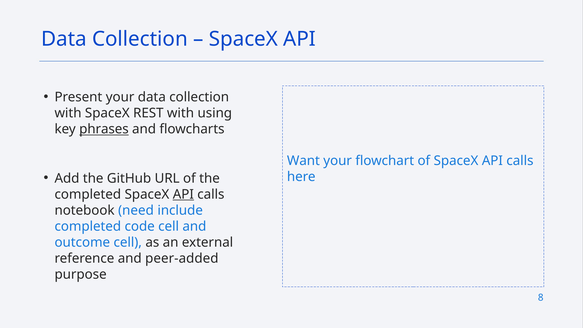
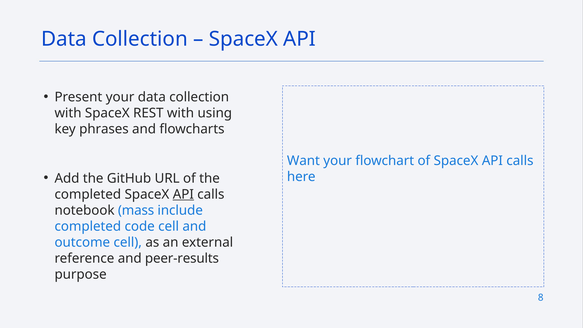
phrases underline: present -> none (104, 129)
need: need -> mass (136, 210)
peer-added: peer-added -> peer-results (182, 258)
